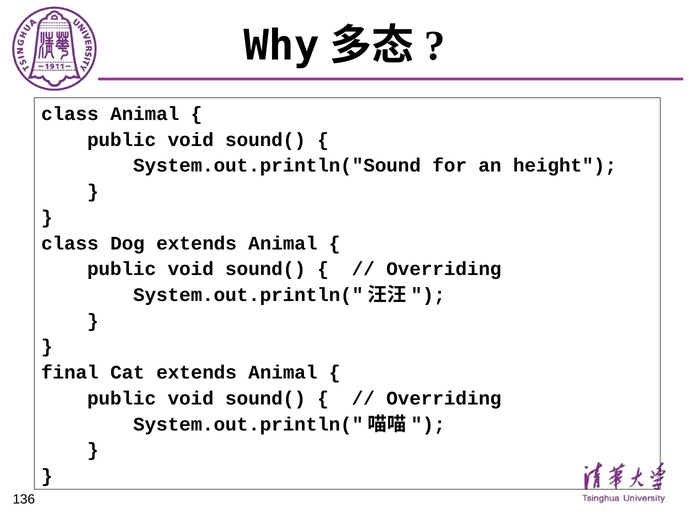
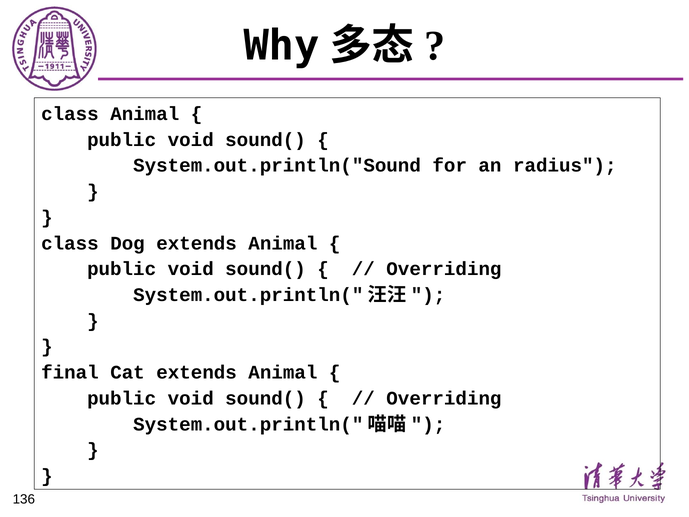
height: height -> radius (565, 166)
